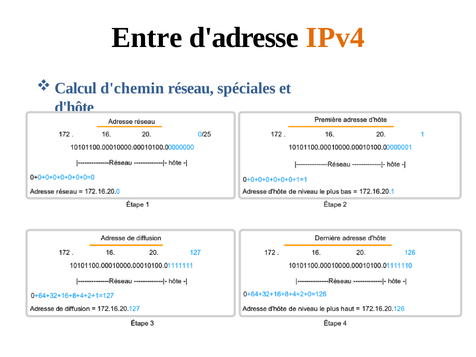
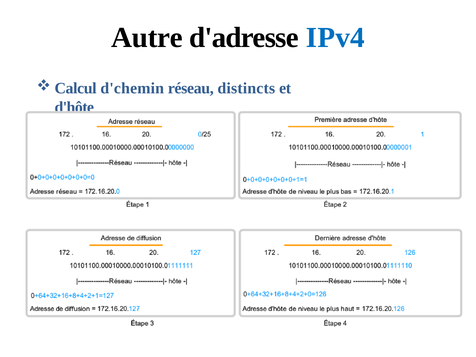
Entre: Entre -> Autre (147, 37)
IPv4 colour: orange -> blue (335, 37)
spéciales: spéciales -> distincts (246, 88)
